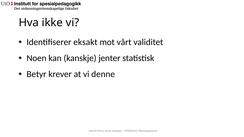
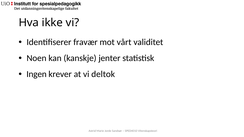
eksakt: eksakt -> fravær (86, 42)
Betyr: Betyr -> Ingen (37, 74)
denne: denne -> deltok (103, 74)
